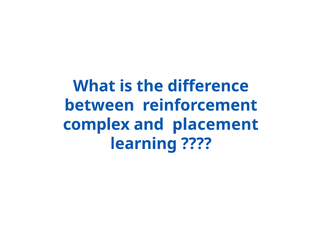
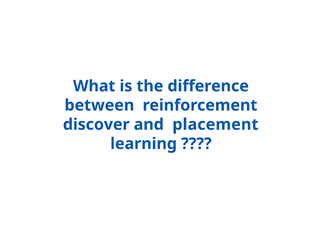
complex: complex -> discover (96, 124)
